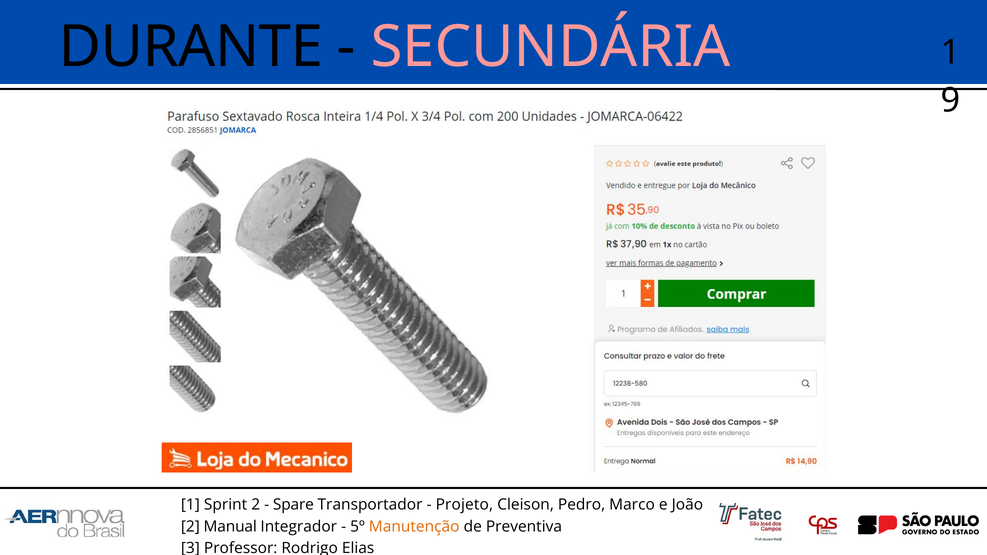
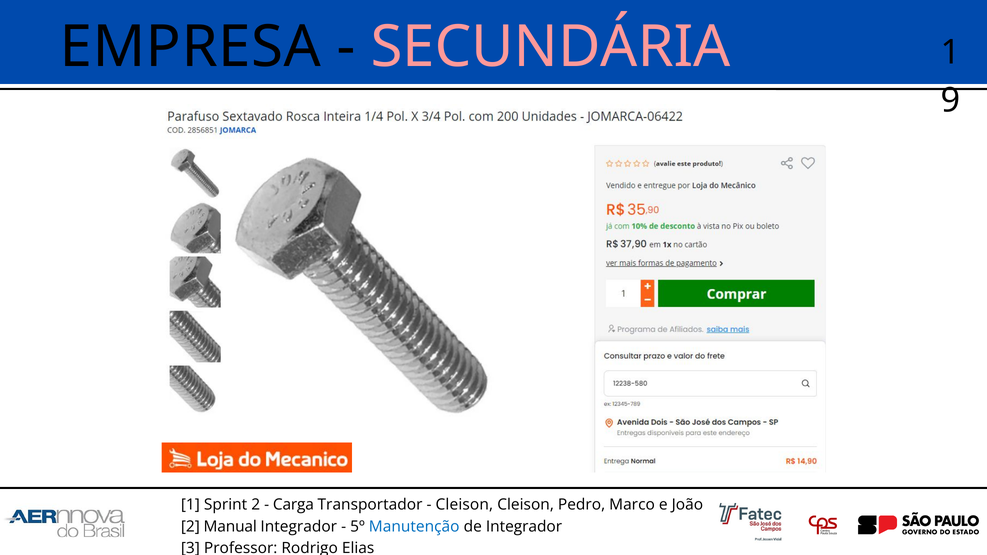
DURANTE: DURANTE -> EMPRESA (190, 47)
Spare: Spare -> Carga (293, 505)
Projeto: Projeto -> Cleison (464, 505)
Manutenção colour: orange -> blue (414, 527)
de Preventiva: Preventiva -> Integrador (524, 527)
